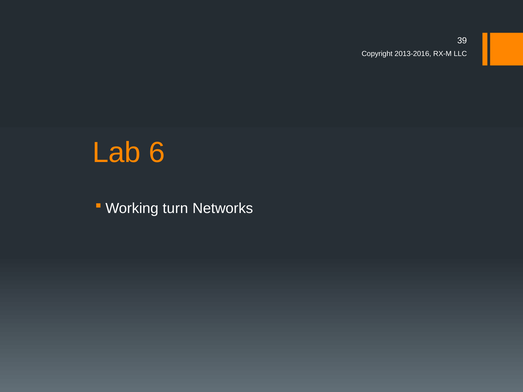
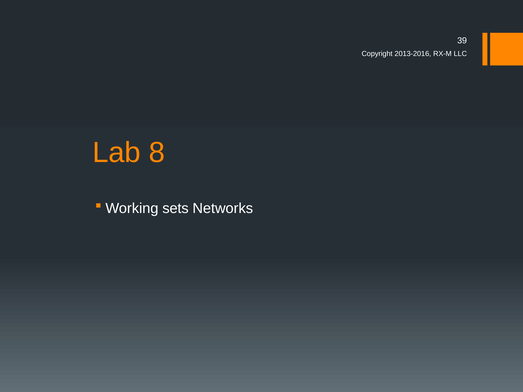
6: 6 -> 8 (157, 153)
turn: turn -> sets (176, 208)
